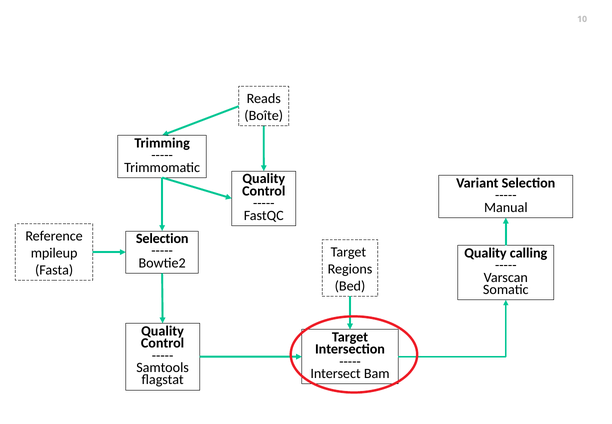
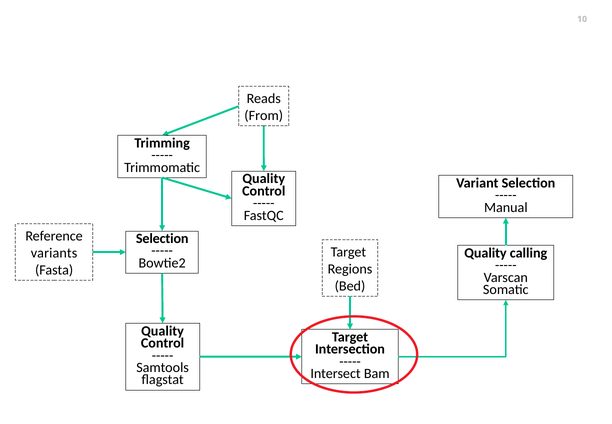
Boîte: Boîte -> From (264, 116)
mpileup: mpileup -> variants (54, 253)
